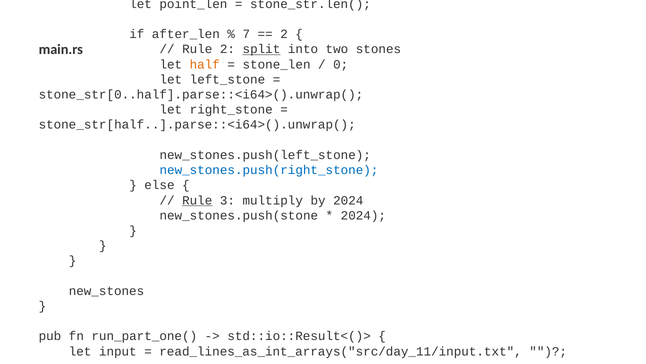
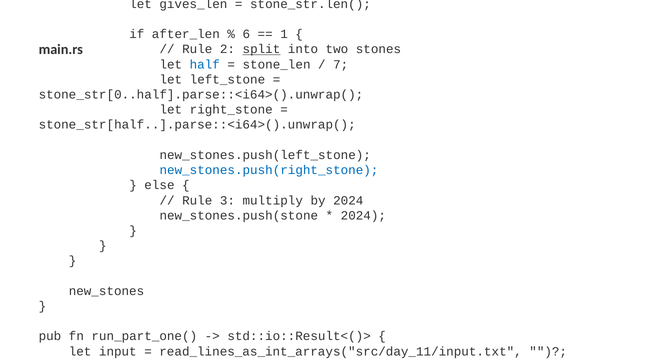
point_len: point_len -> gives_len (193, 4)
7: 7 -> 6 (246, 34)
2: 2 -> 1 (284, 34)
half colour: orange -> blue (205, 64)
0: 0 -> 7 (341, 64)
Rule underline: present -> none (197, 200)
